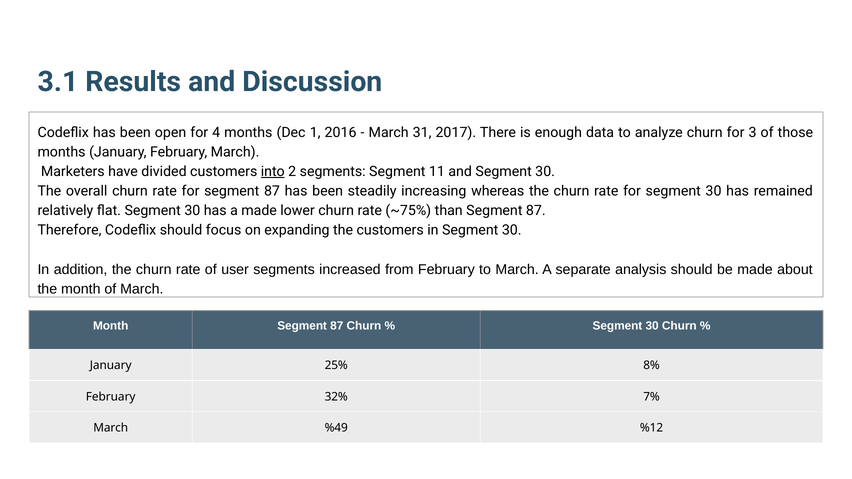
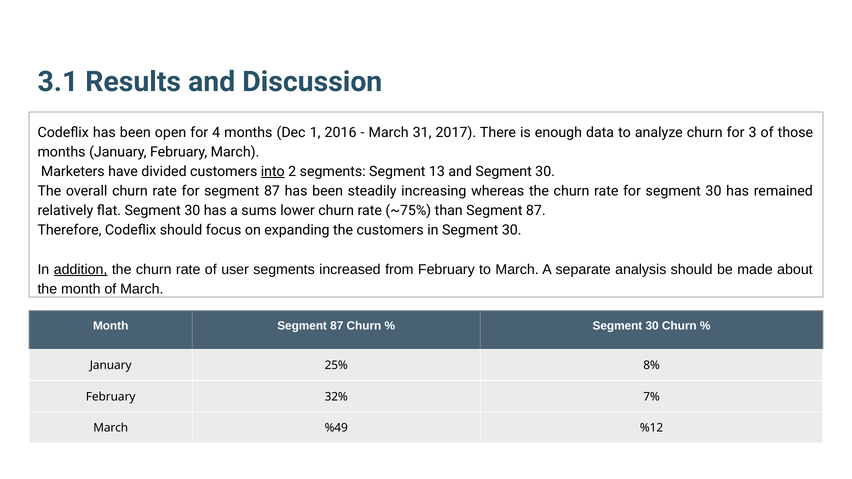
11: 11 -> 13 (437, 172)
a made: made -> sums (259, 211)
addition underline: none -> present (81, 270)
